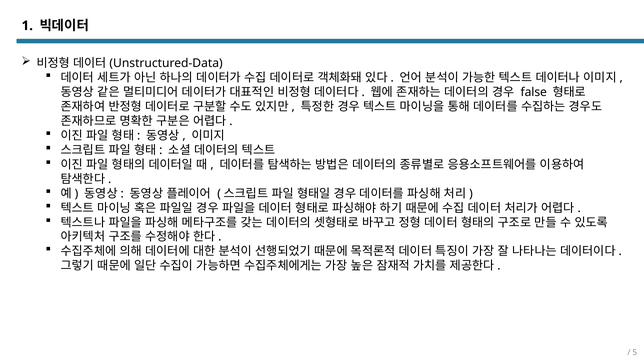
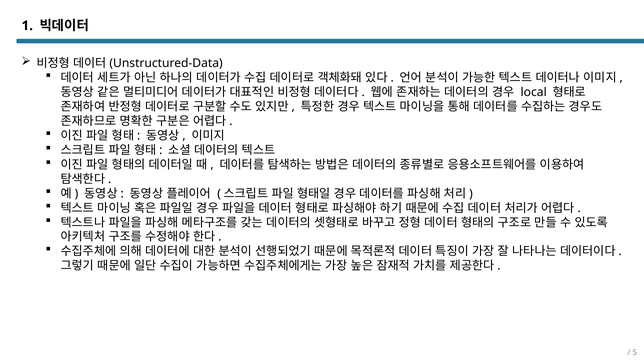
false: false -> local (534, 92)
